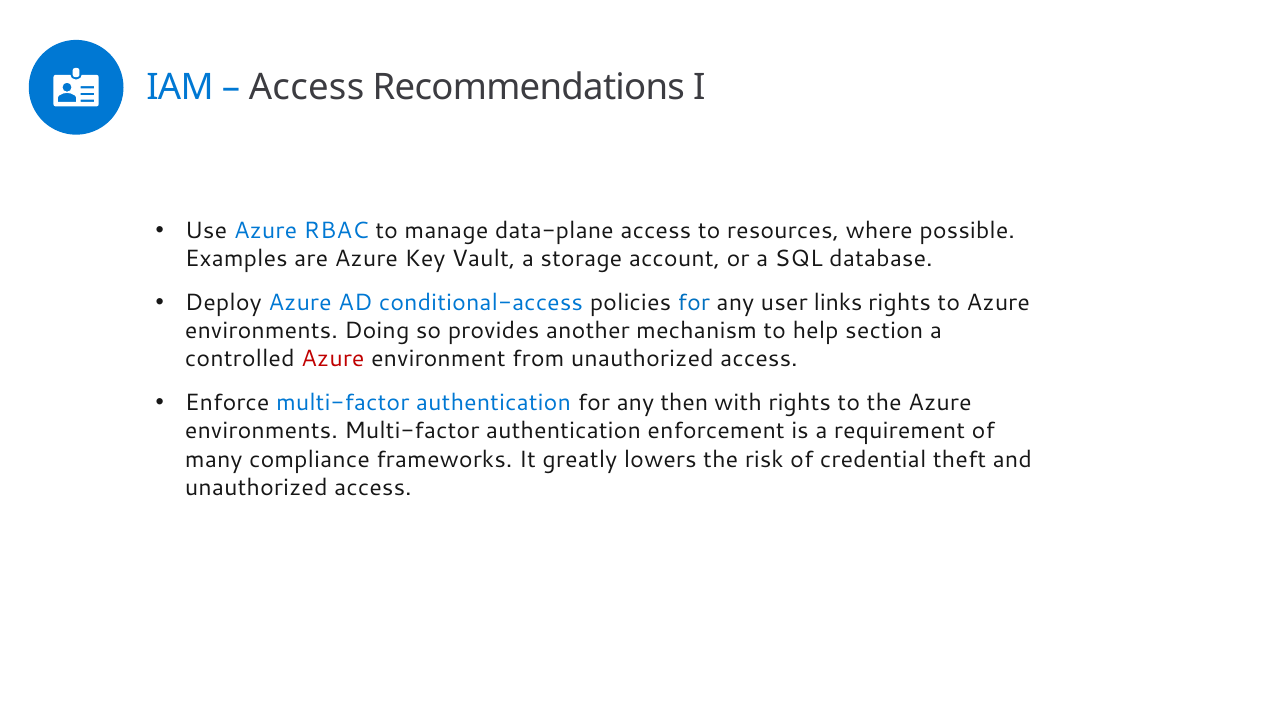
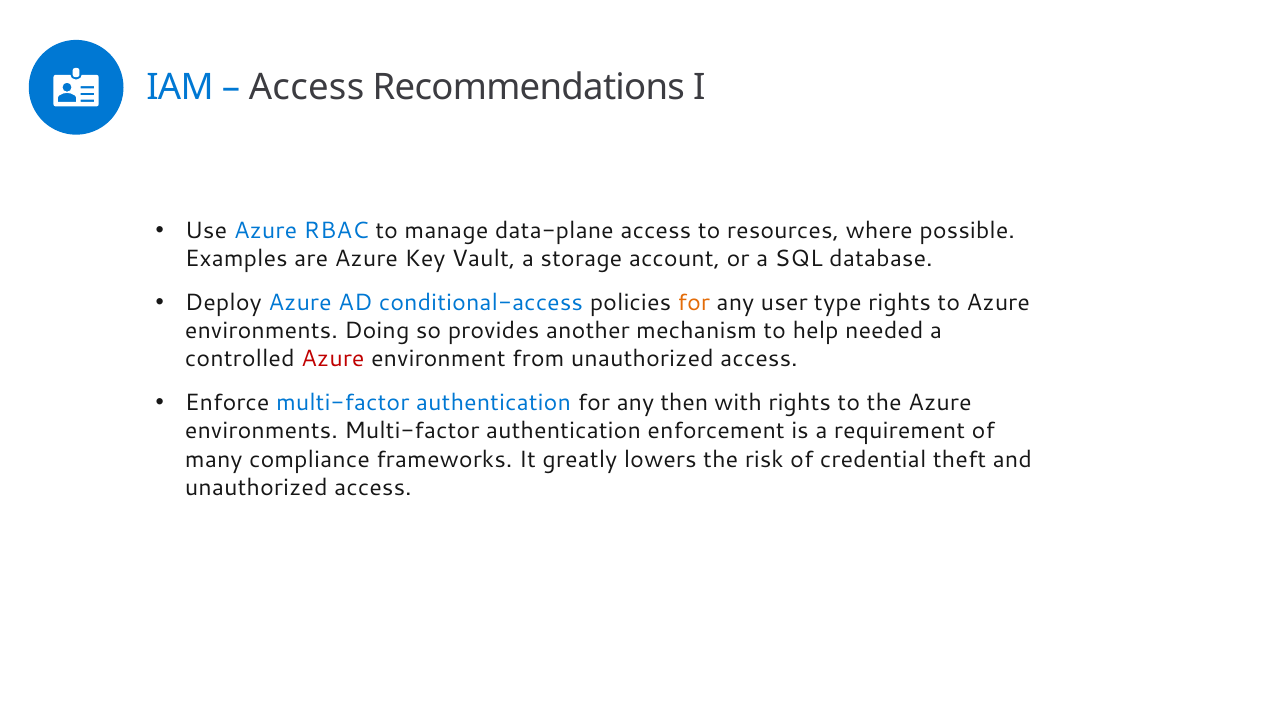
for colour: blue -> orange (694, 303)
links: links -> type (838, 303)
section: section -> needed (884, 331)
